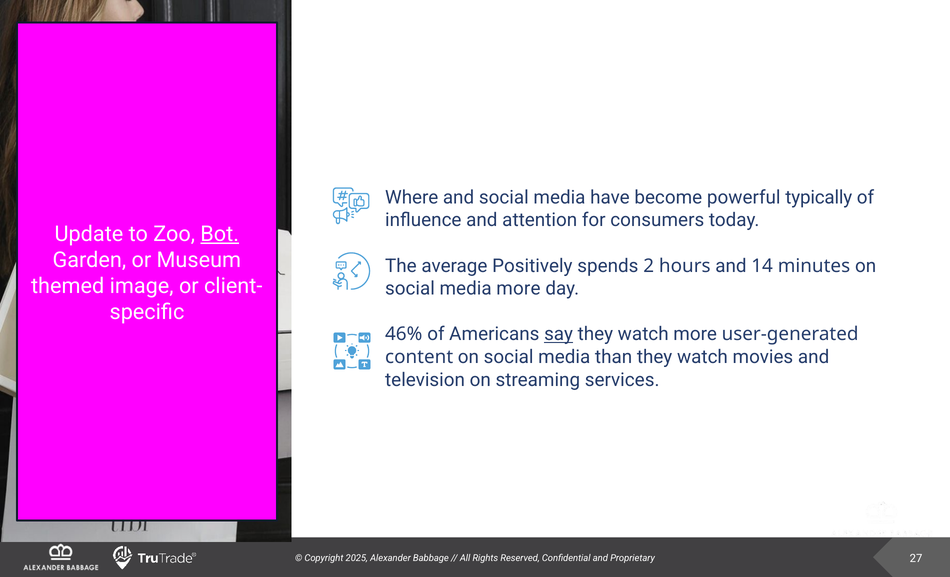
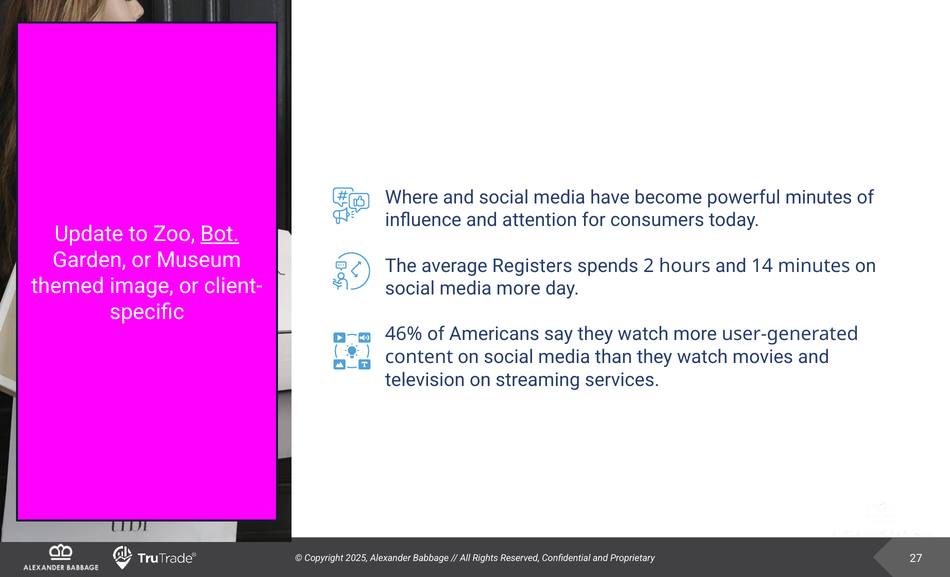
powerful typically: typically -> minutes (819, 197)
Positively: Positively -> Registers (532, 266)
say underline: present -> none (559, 334)
